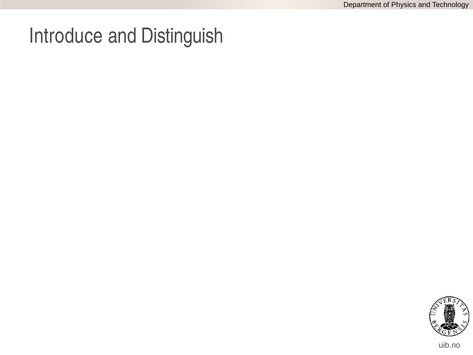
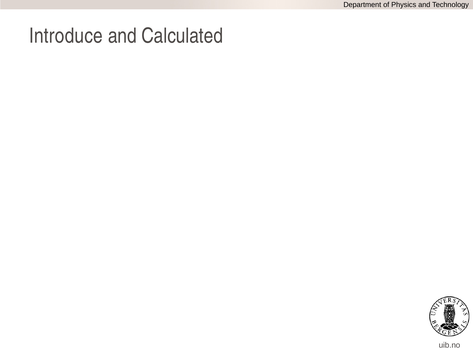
Distinguish: Distinguish -> Calculated (182, 36)
